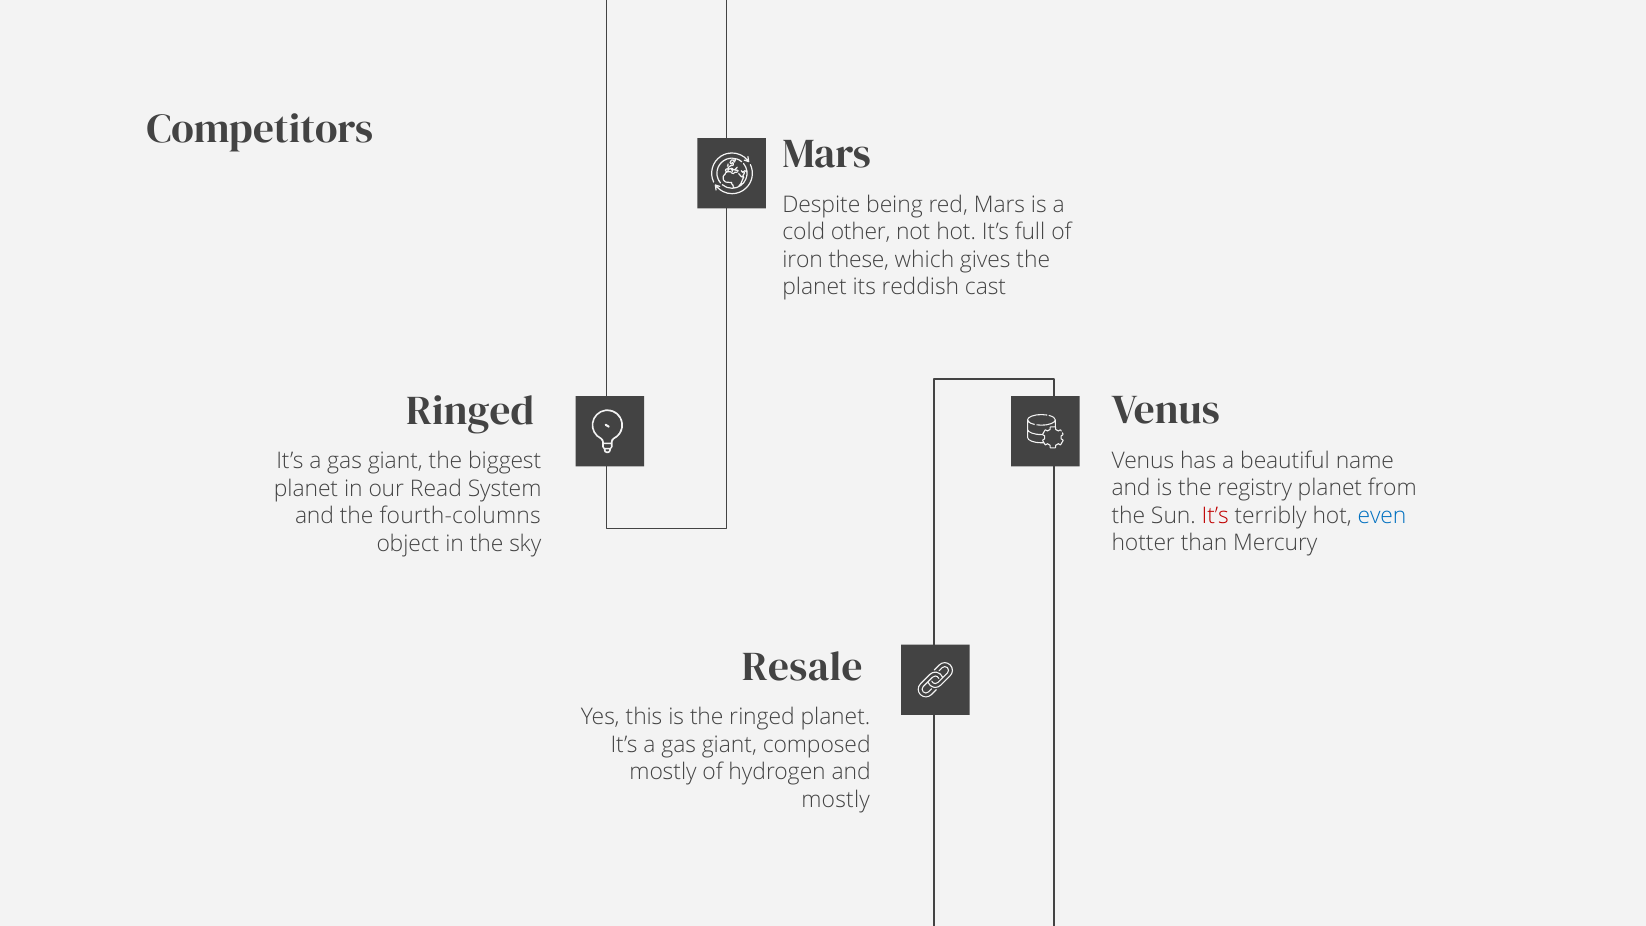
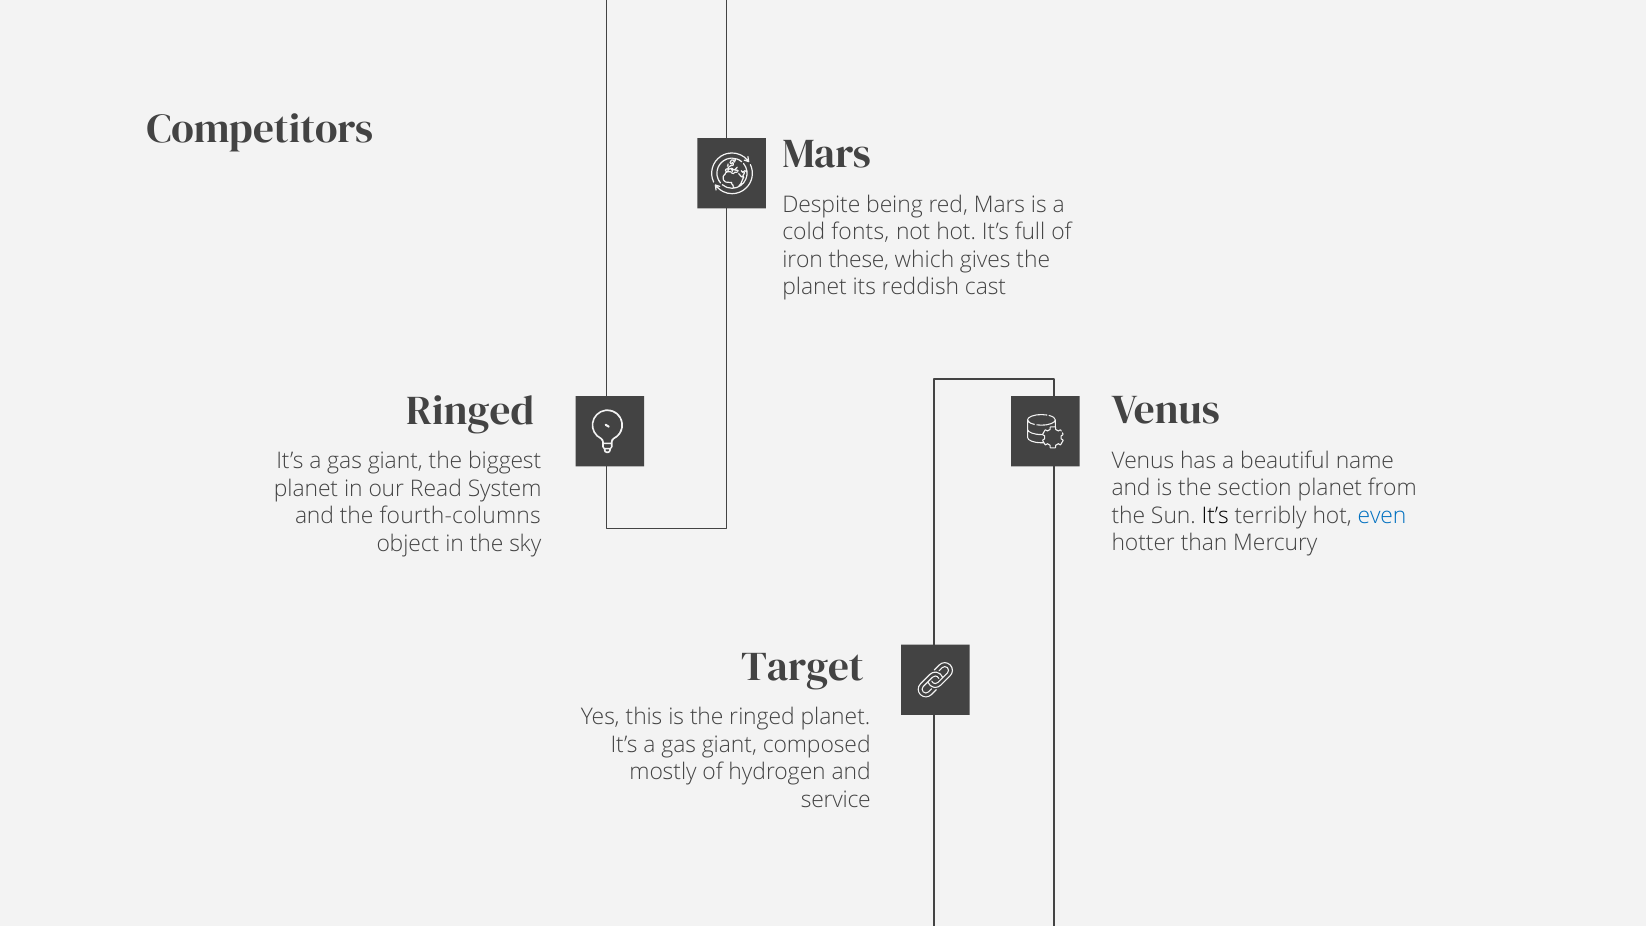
other: other -> fonts (860, 232)
registry: registry -> section (1255, 488)
It’s colour: red -> black (1215, 516)
Resale: Resale -> Target (802, 667)
mostly: mostly -> service (836, 799)
